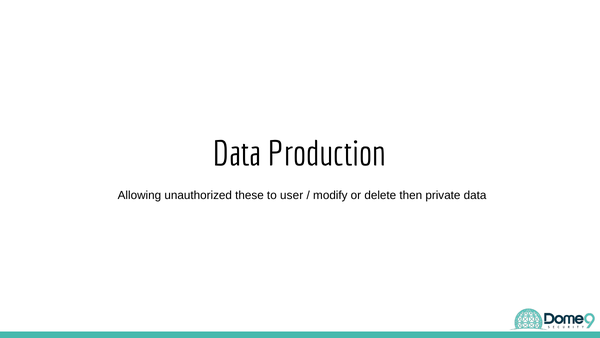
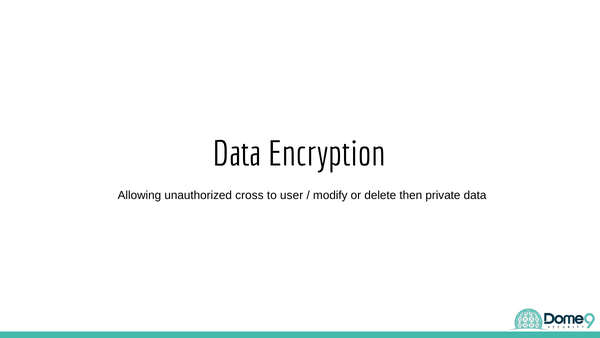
Production: Production -> Encryption (327, 154)
these: these -> cross (249, 195)
